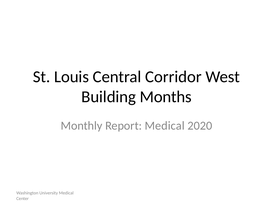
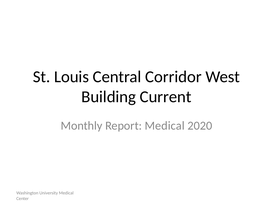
Months: Months -> Current (166, 97)
